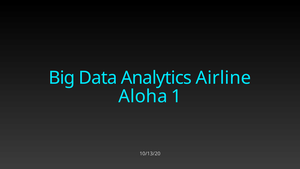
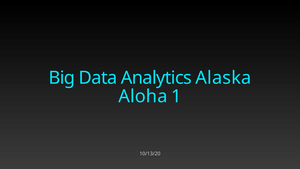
Airline: Airline -> Alaska (223, 78)
